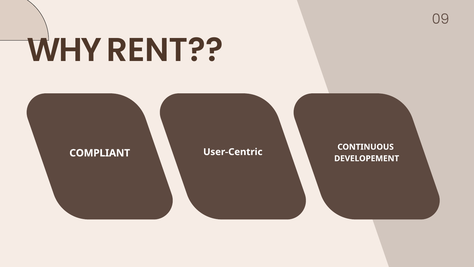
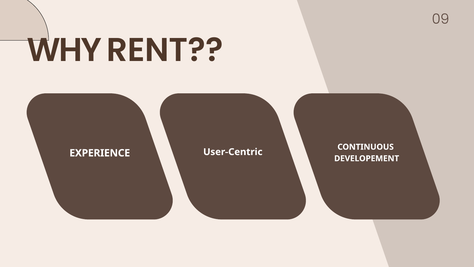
COMPLIANT: COMPLIANT -> EXPERIENCE (100, 153)
